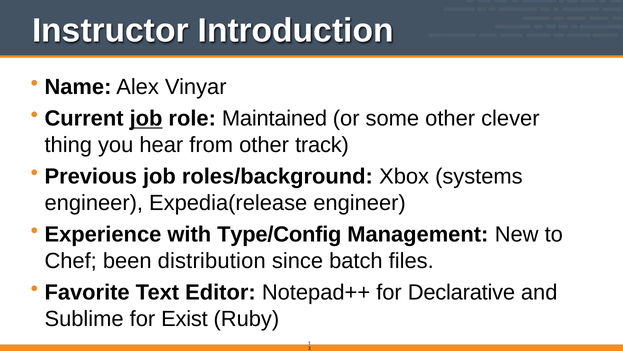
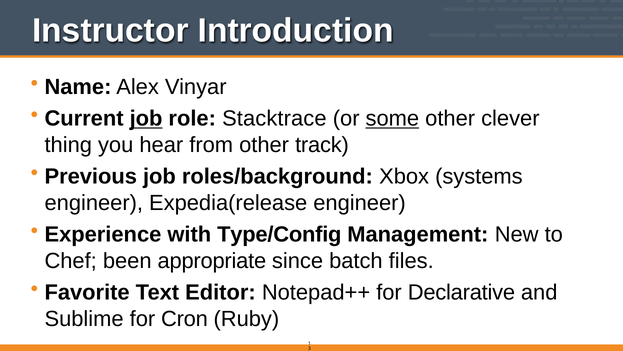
Maintained: Maintained -> Stacktrace (274, 118)
some underline: none -> present (392, 118)
distribution: distribution -> appropriate (212, 261)
Exist: Exist -> Cron (184, 318)
